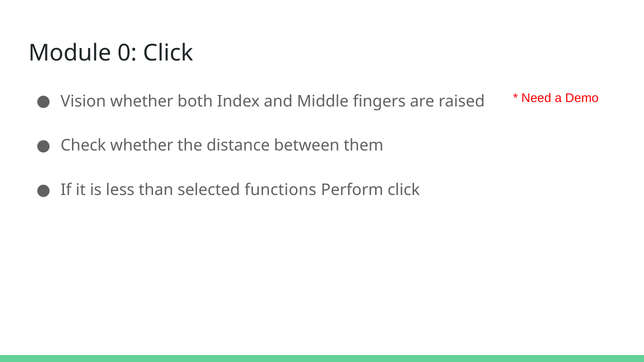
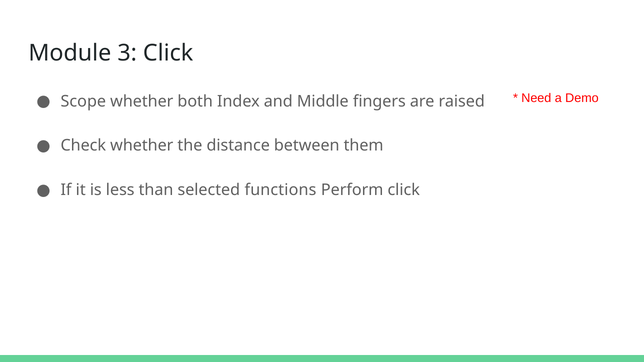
0: 0 -> 3 (127, 53)
Vision: Vision -> Scope (83, 101)
